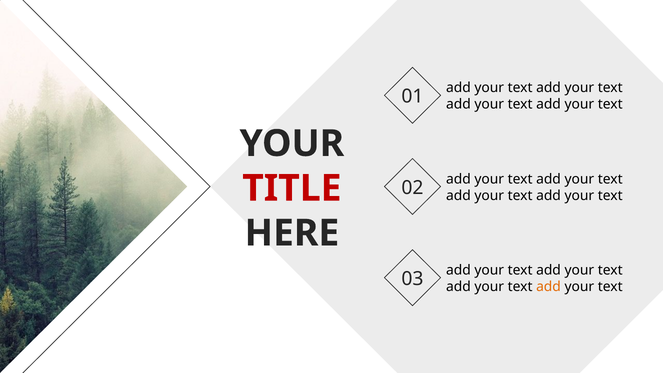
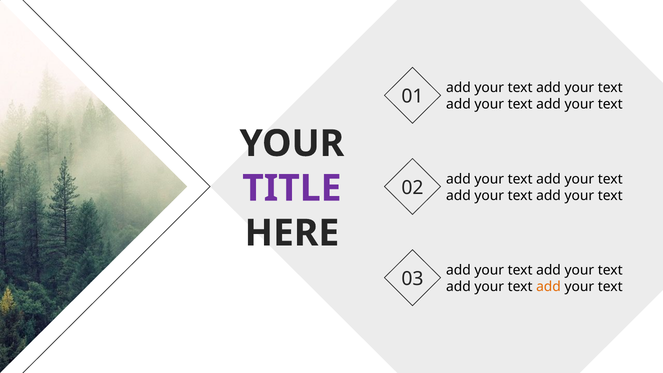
TITLE colour: red -> purple (292, 188)
